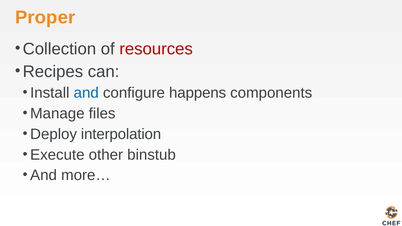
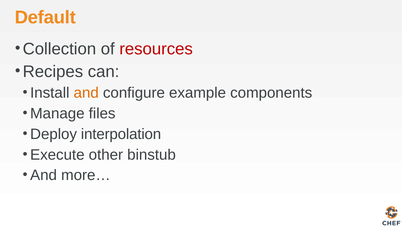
Proper: Proper -> Default (45, 17)
and colour: blue -> orange (86, 93)
happens: happens -> example (198, 93)
